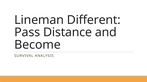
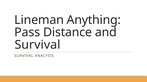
Different: Different -> Anything (94, 20)
Become: Become -> Survival (37, 45)
